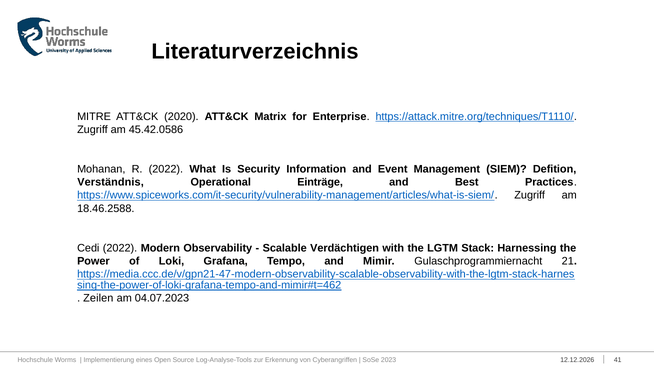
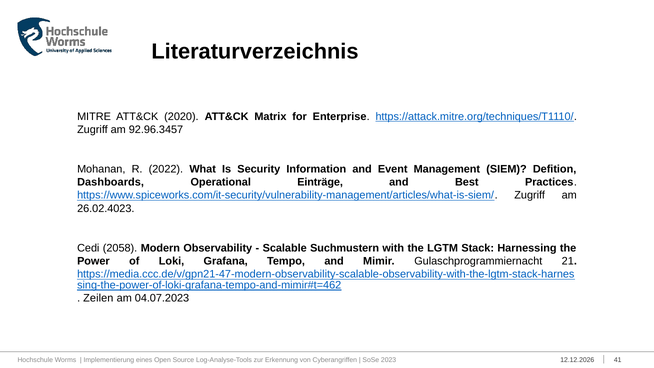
45.42.0586: 45.42.0586 -> 92.96.3457 (156, 129)
Verständnis: Verständnis -> Dashboards (111, 182)
18.46.2588: 18.46.2588 -> 26.02.4023 (106, 208)
Cedi 2022: 2022 -> 2058 (120, 248)
Verdächtigen: Verdächtigen -> Suchmustern (345, 248)
